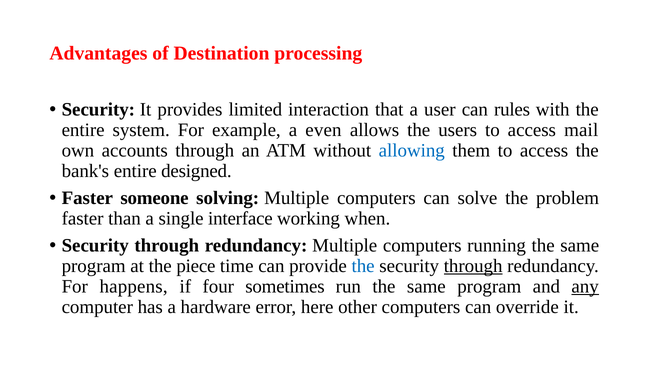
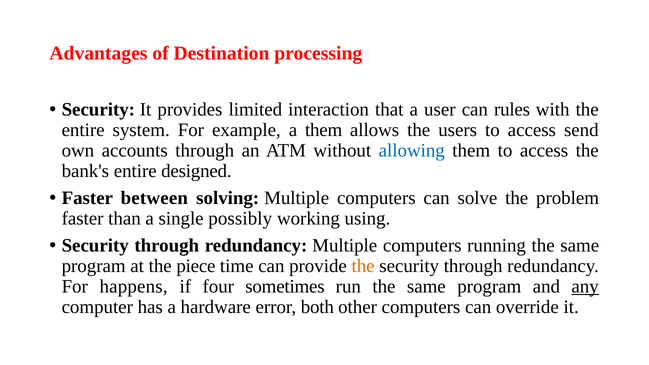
a even: even -> them (324, 130)
mail: mail -> send (581, 130)
someone: someone -> between (154, 198)
interface: interface -> possibly (240, 218)
when: when -> using (367, 218)
the colour: blue -> orange (363, 266)
through underline: present -> none (473, 266)
here: here -> both (317, 307)
